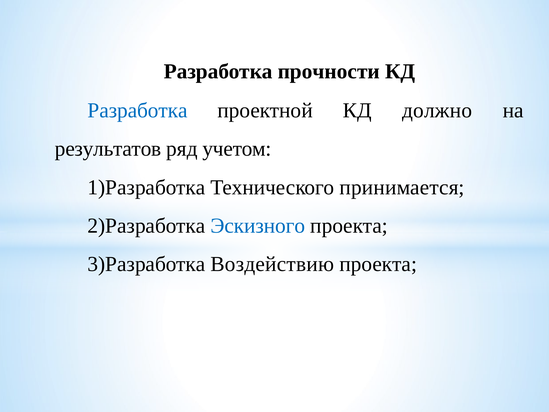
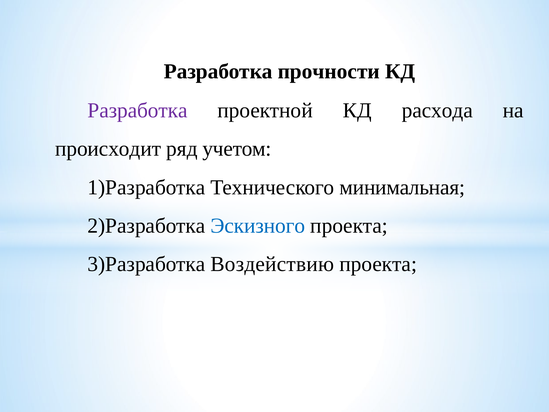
Разработка colour: blue -> purple (138, 110)
должно: должно -> расхода (437, 110)
результатов: результатов -> происходит (108, 149)
принимается: принимается -> минимальная (402, 187)
